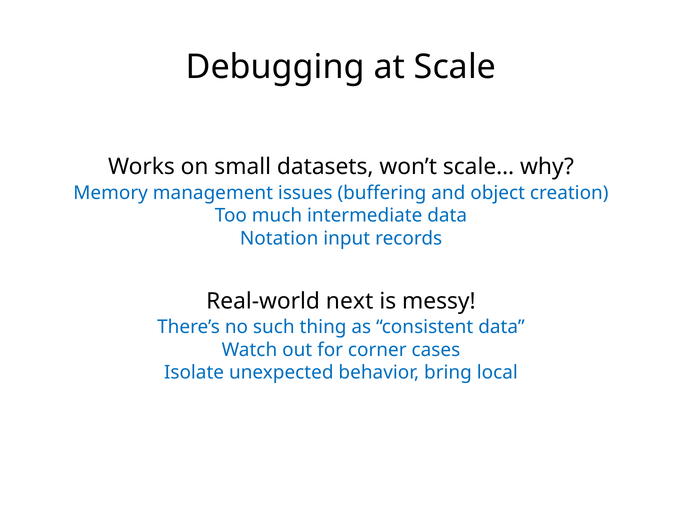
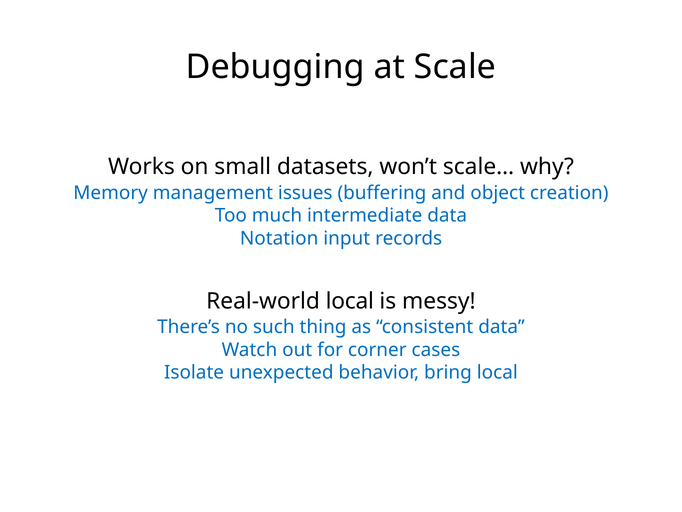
Real-world next: next -> local (350, 301)
